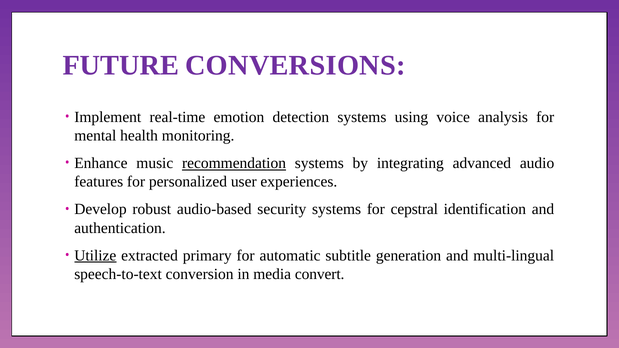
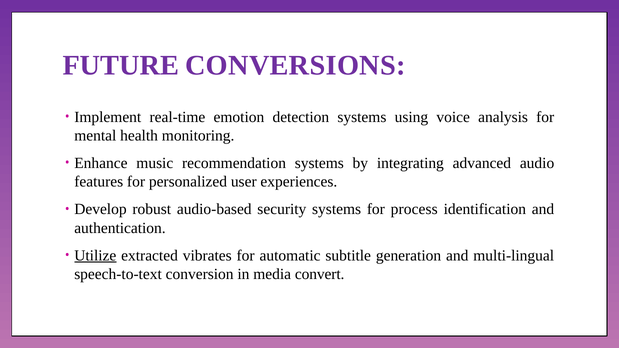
recommendation underline: present -> none (234, 163)
cepstral: cepstral -> process (414, 209)
primary: primary -> vibrates (207, 256)
